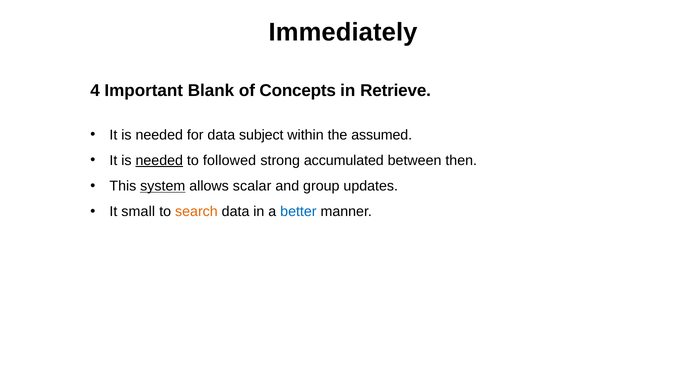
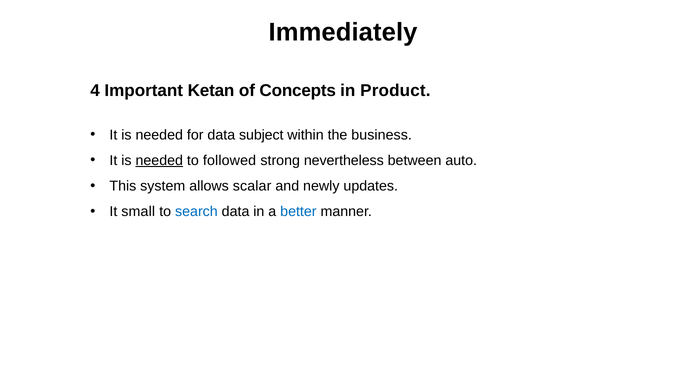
Blank: Blank -> Ketan (211, 91)
Retrieve: Retrieve -> Product (395, 91)
assumed: assumed -> business (382, 135)
accumulated: accumulated -> nevertheless (344, 160)
then: then -> auto (461, 160)
system underline: present -> none (163, 186)
group: group -> newly (321, 186)
search colour: orange -> blue (196, 212)
